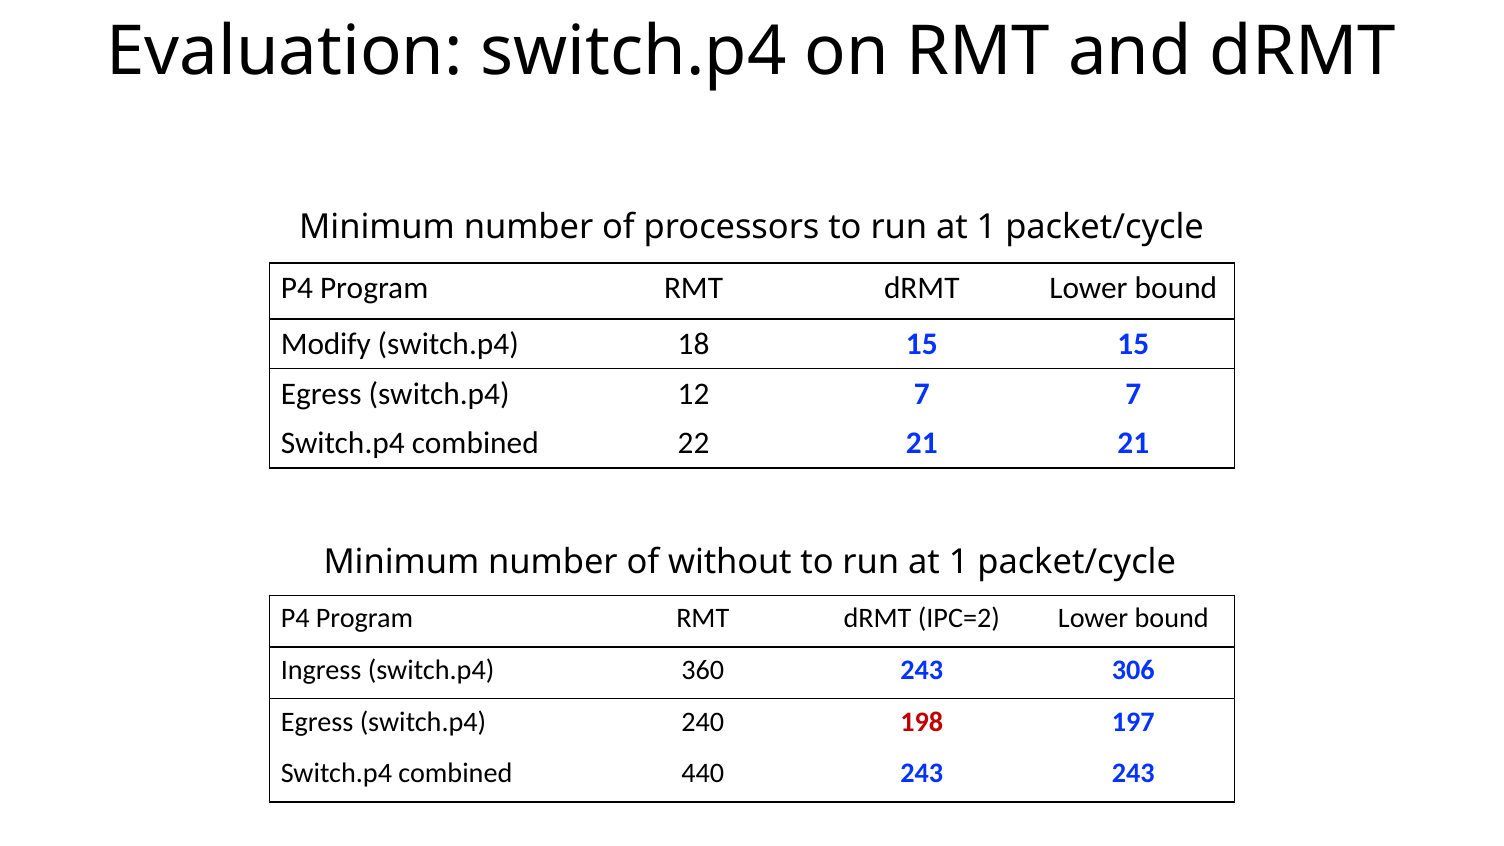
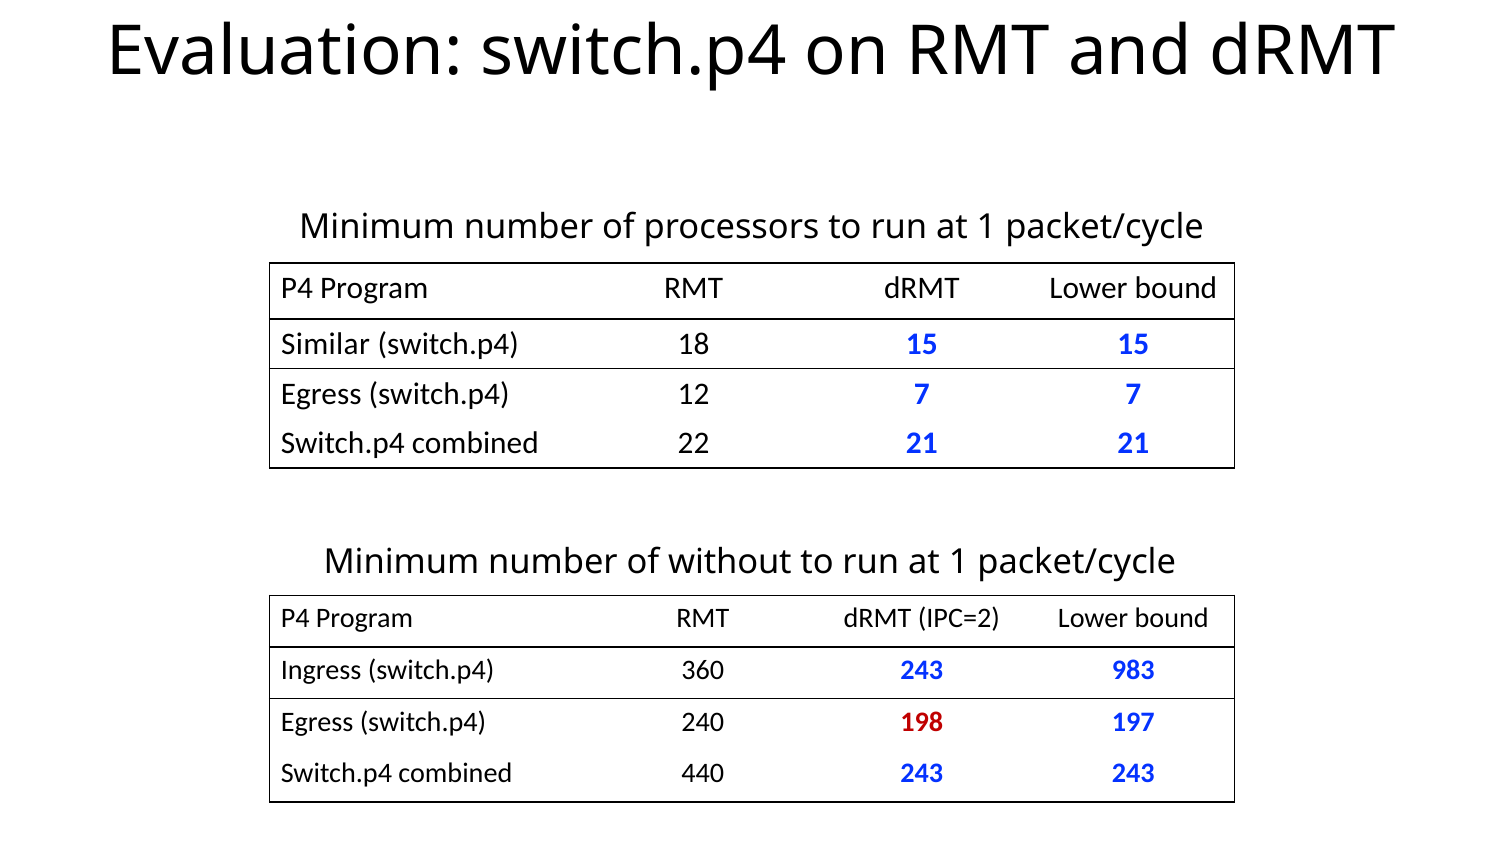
Modify: Modify -> Similar (326, 344)
306: 306 -> 983 (1133, 670)
